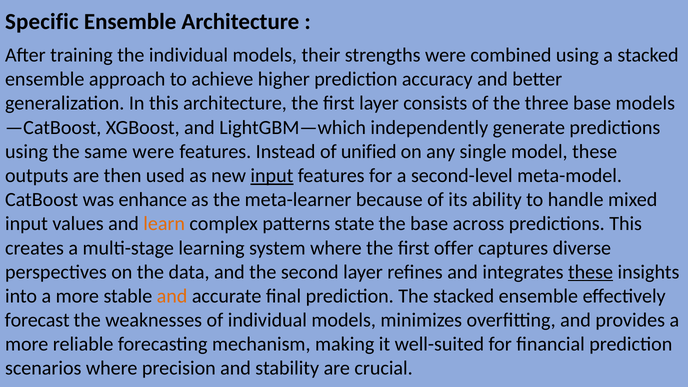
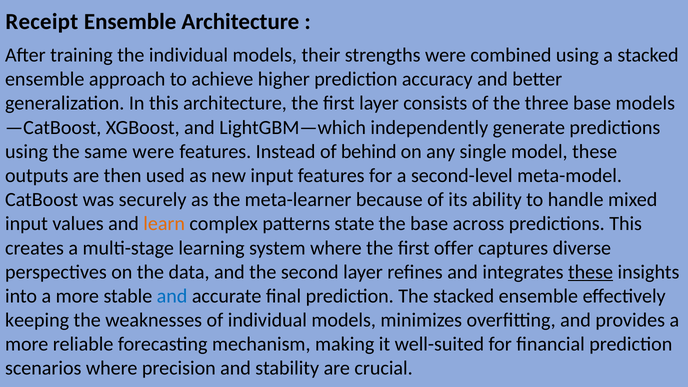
Specific: Specific -> Receipt (42, 22)
unified: unified -> behind (369, 152)
input underline: present -> none (272, 176)
enhance: enhance -> securely (153, 200)
and colour: orange -> blue (172, 296)
forecast: forecast -> keeping (37, 320)
